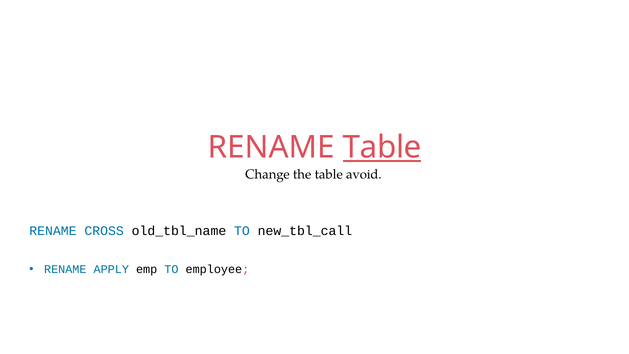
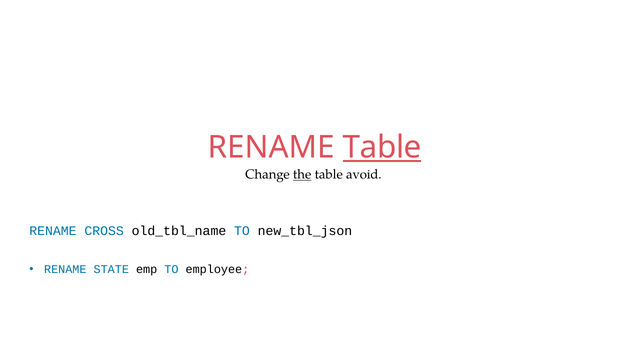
the underline: none -> present (302, 174)
new_tbl_call: new_tbl_call -> new_tbl_json (305, 231)
APPLY: APPLY -> STATE (111, 269)
